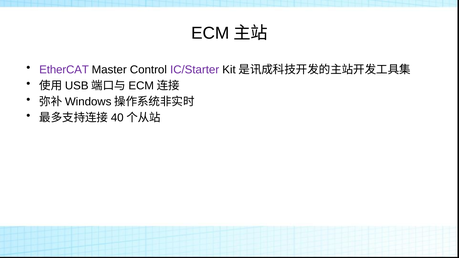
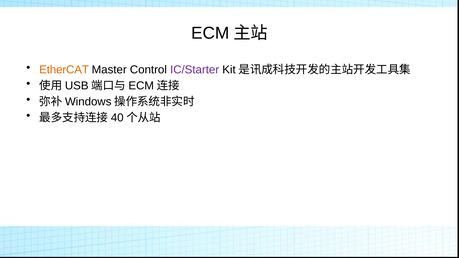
EtherCAT colour: purple -> orange (64, 70)
